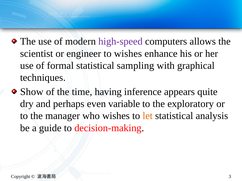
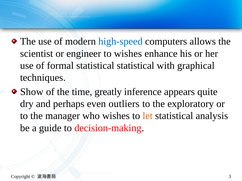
high-speed colour: purple -> blue (120, 42)
statistical sampling: sampling -> statistical (136, 66)
having: having -> greatly (108, 92)
variable: variable -> outliers (124, 104)
